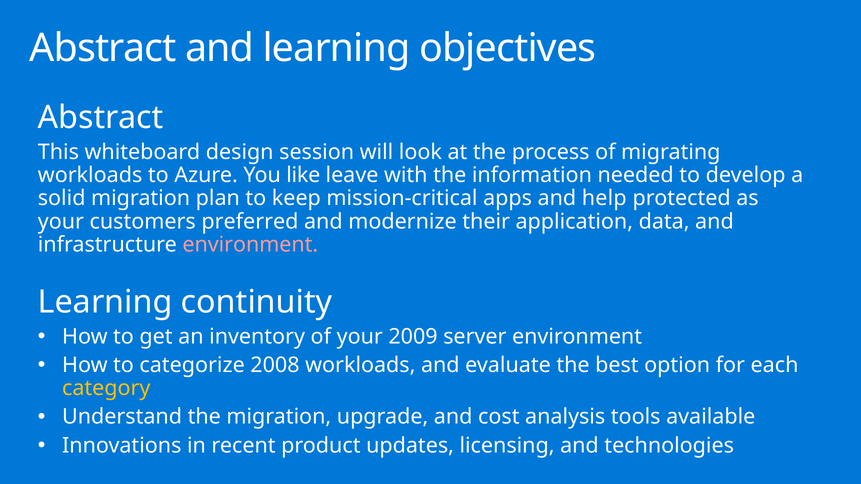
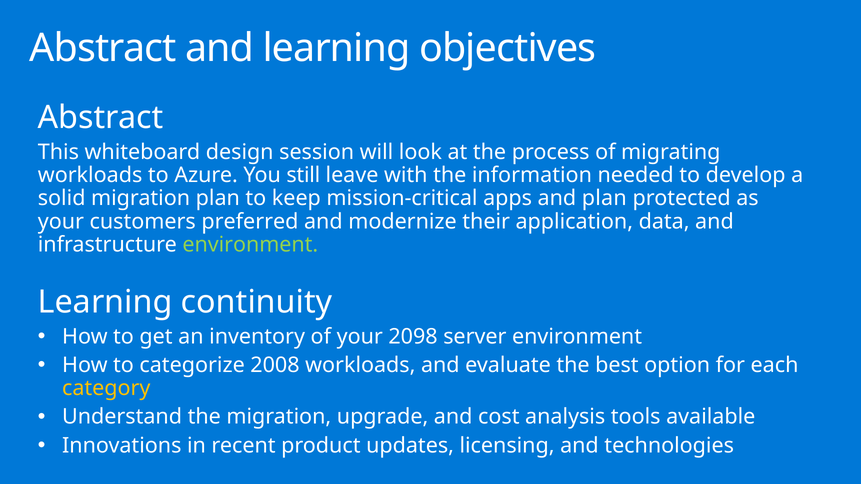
like: like -> still (303, 175)
and help: help -> plan (604, 198)
environment colour: pink -> light green (250, 245)
2009: 2009 -> 2098 (413, 337)
